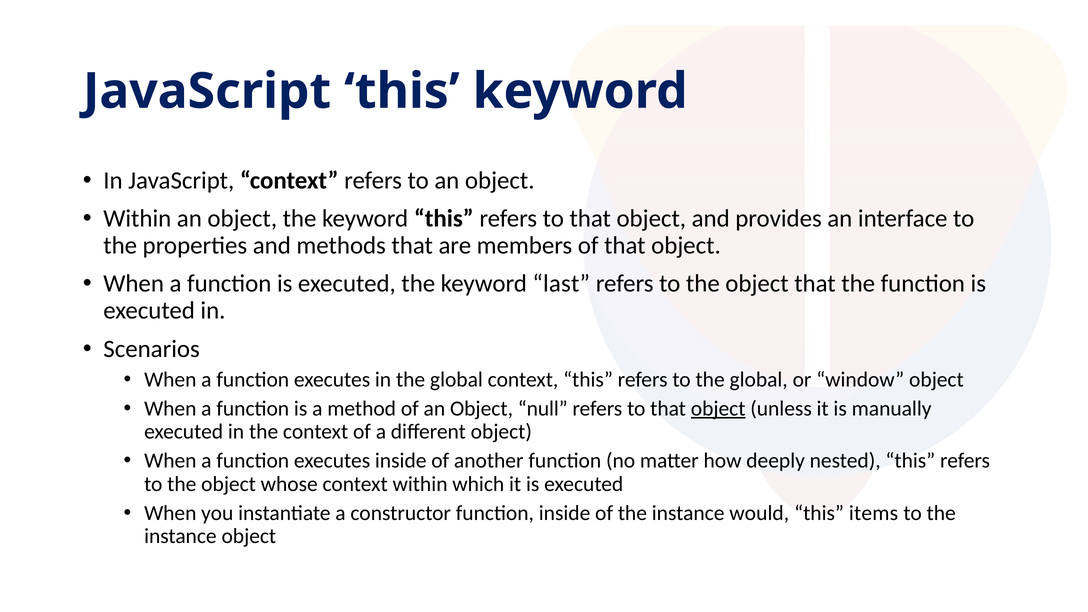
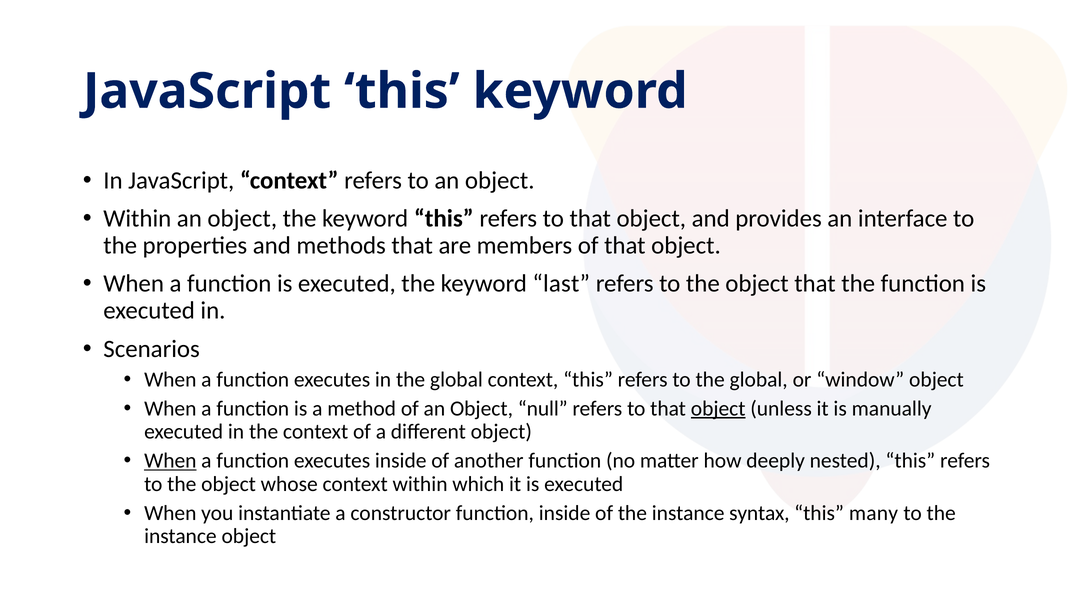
When underline: none -> present (170, 461)
would: would -> syntax (759, 513)
items: items -> many (874, 513)
